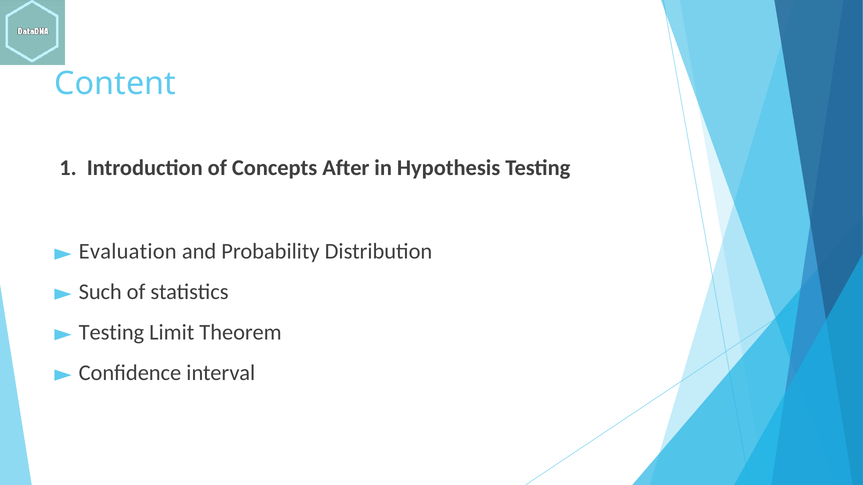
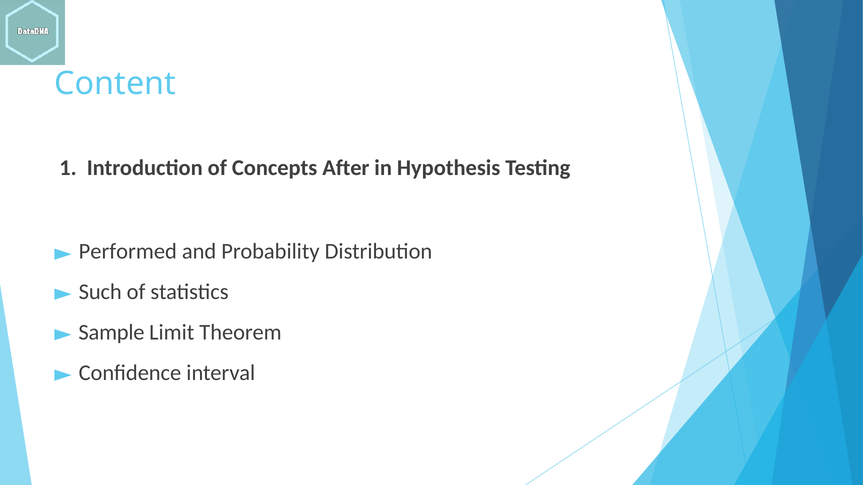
Evaluation: Evaluation -> Performed (128, 252)
Testing: Testing -> Sample (112, 333)
